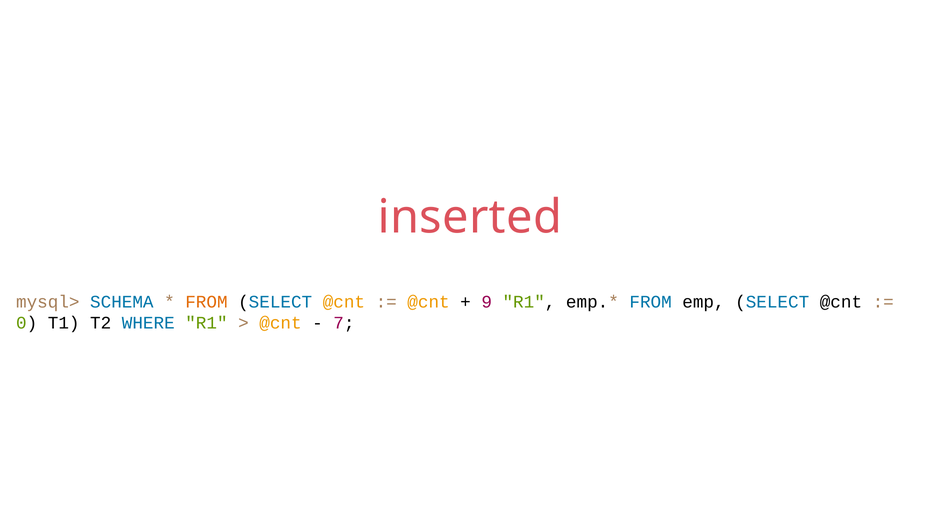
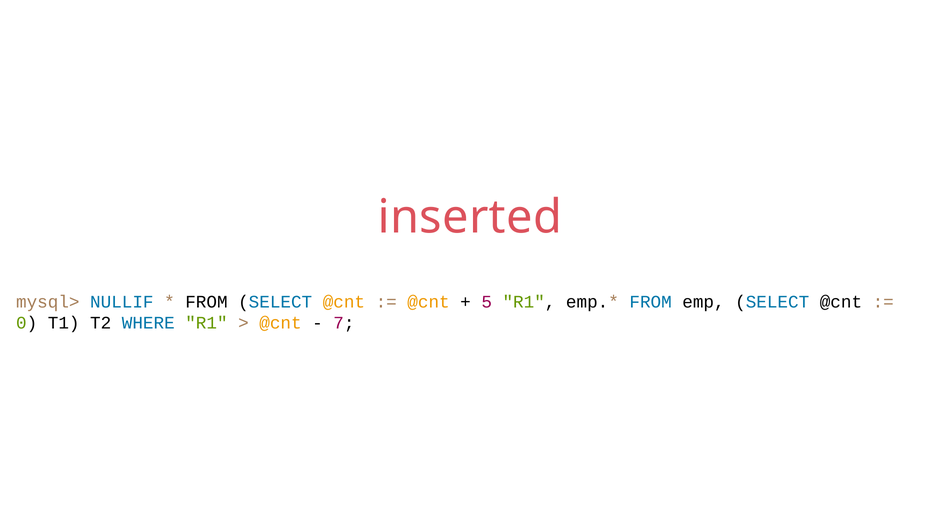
SCHEMA: SCHEMA -> NULLIF (122, 302)
FROM colour: orange -> black (206, 302)
9: 9 -> 5 (487, 302)
